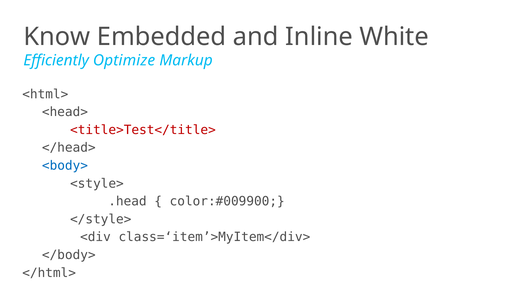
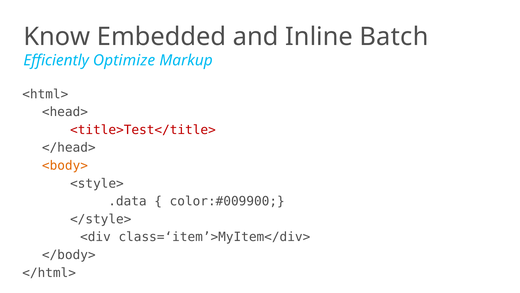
White: White -> Batch (394, 37)
<body> colour: blue -> orange (65, 165)
.head: .head -> .data (127, 201)
